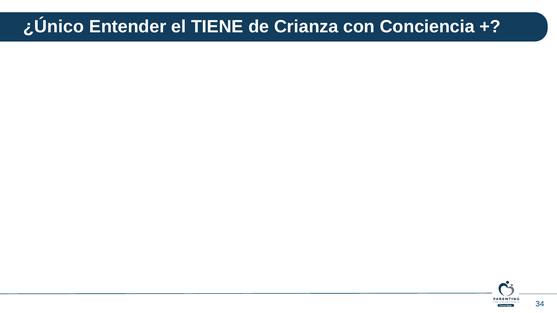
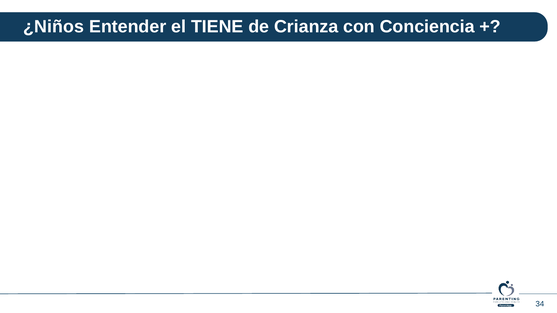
¿Único: ¿Único -> ¿Niños (54, 27)
